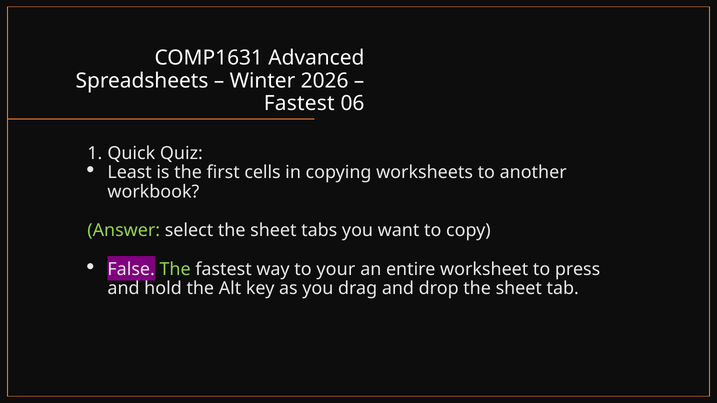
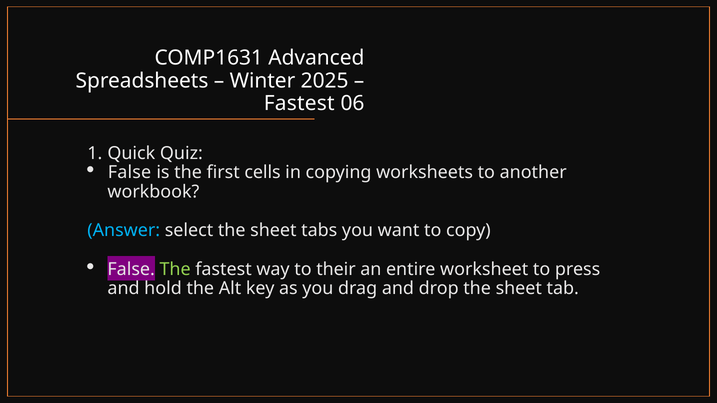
2026: 2026 -> 2025 (325, 81)
Least: Least -> False (129, 173)
Answer colour: light green -> light blue (124, 231)
your: your -> their (336, 269)
